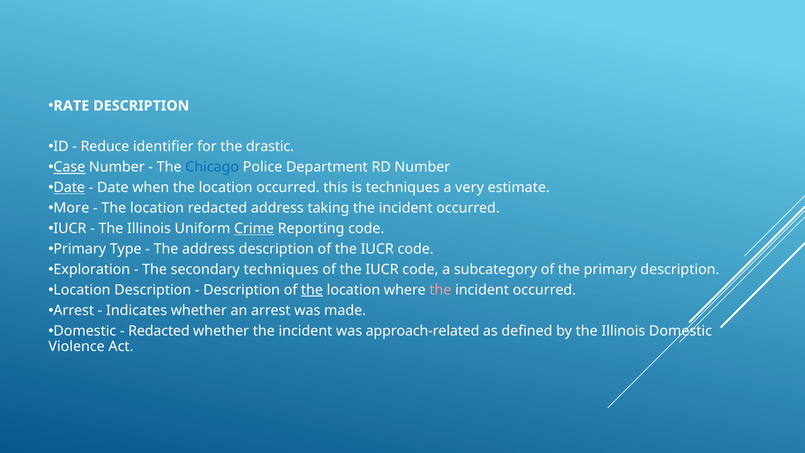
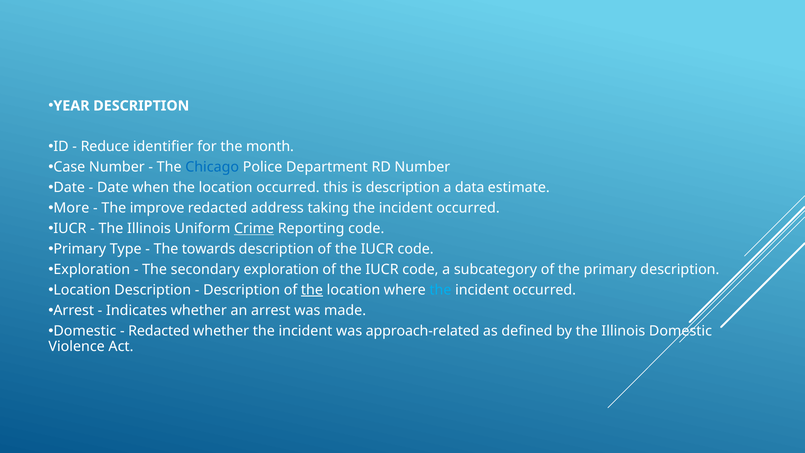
RATE: RATE -> YEAR (71, 106)
drastic: drastic -> month (270, 147)
Case underline: present -> none (69, 167)
Date underline: present -> none (69, 188)
is techniques: techniques -> description (403, 188)
very: very -> data (470, 188)
location: location -> improve (157, 208)
The address: address -> towards (209, 249)
secondary techniques: techniques -> exploration (281, 269)
the colour: pink -> light blue (440, 290)
